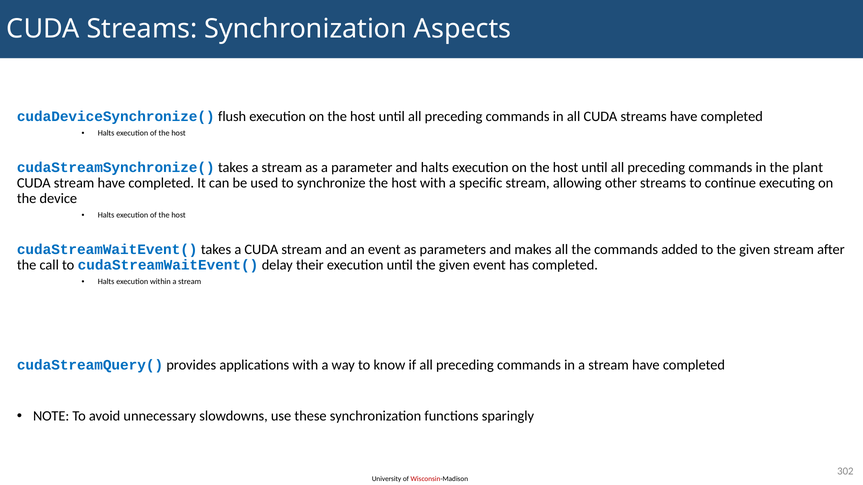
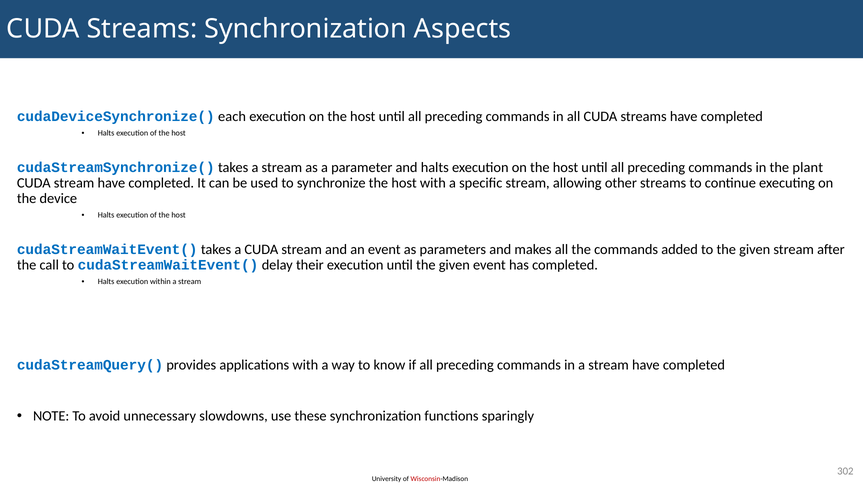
flush: flush -> each (232, 117)
